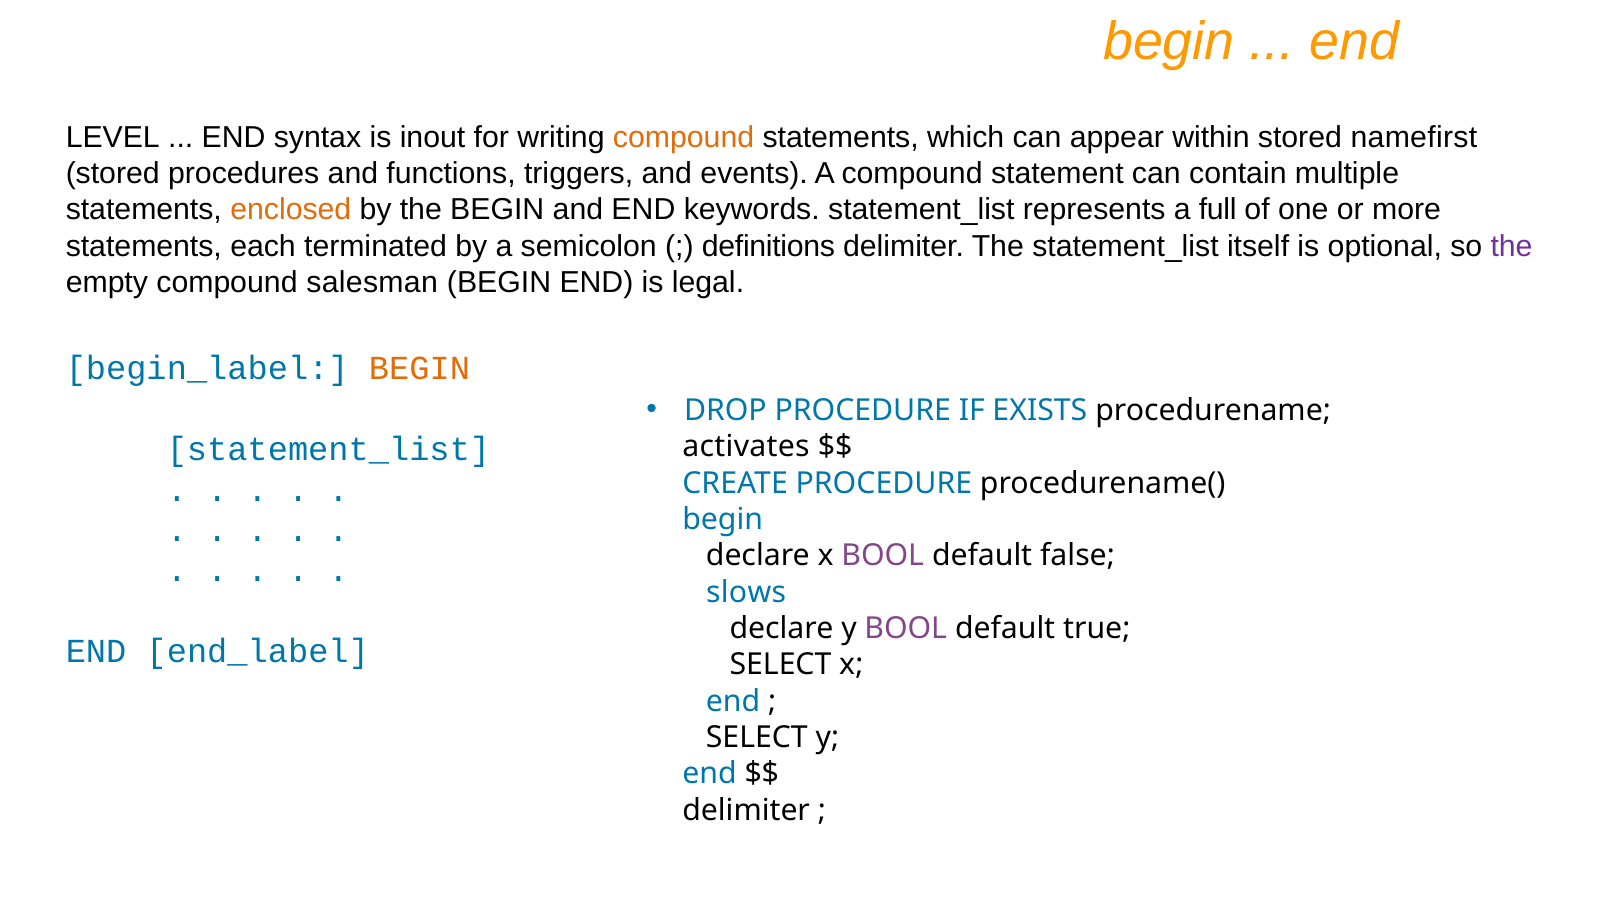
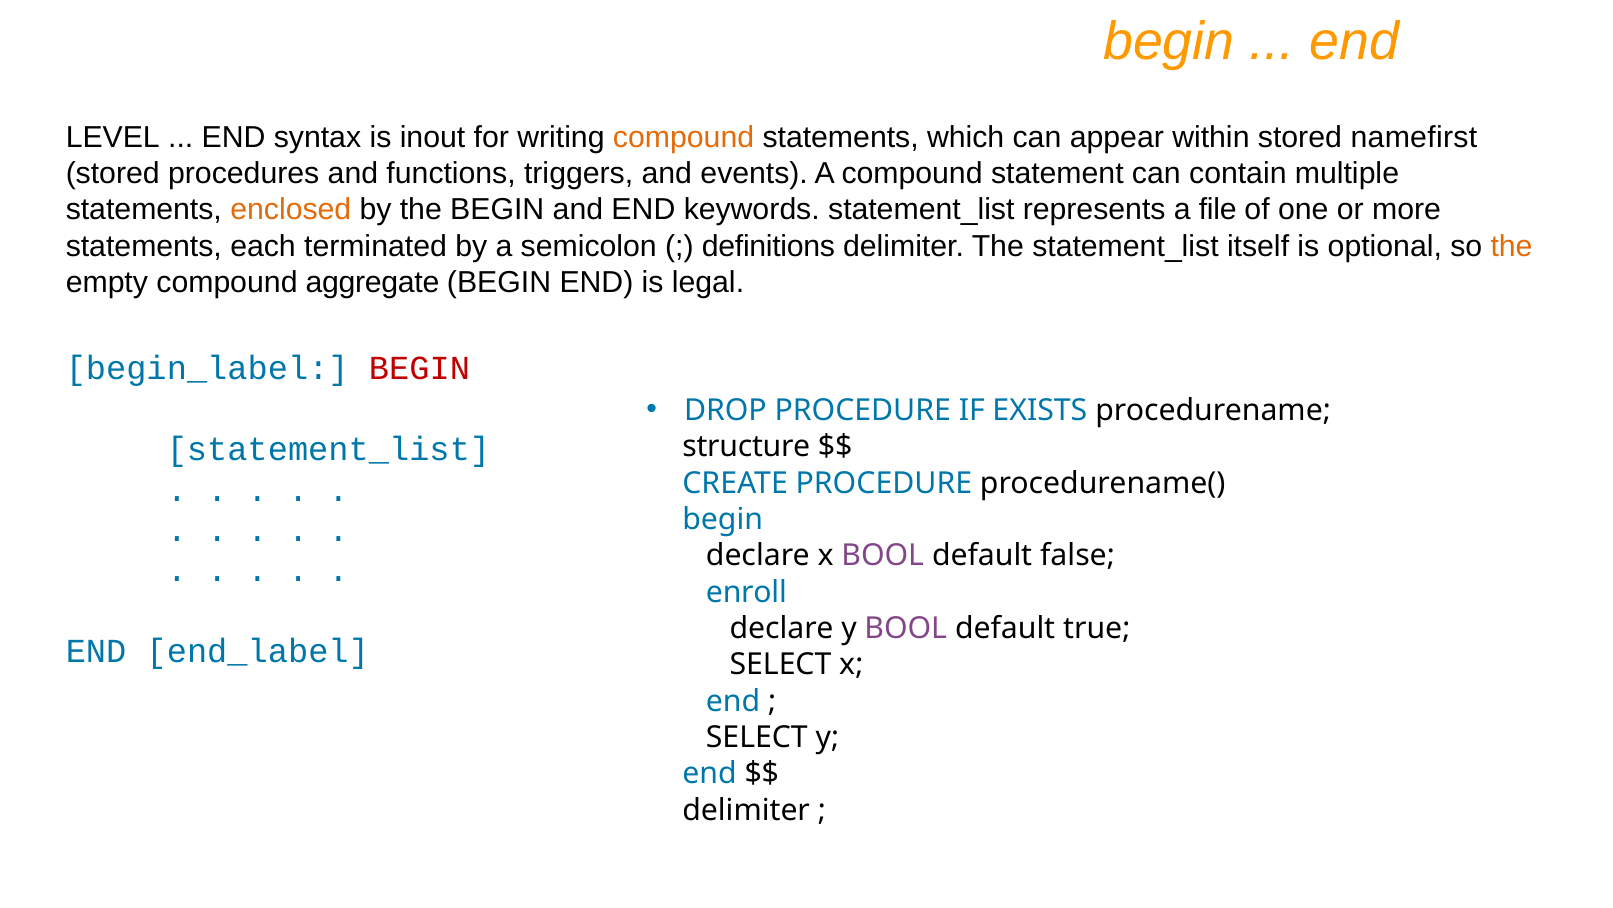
full: full -> file (1218, 210)
the colour: purple -> orange (1512, 246)
salesman: salesman -> aggregate (372, 282)
BEGIN colour: orange -> red (419, 369)
activates: activates -> structure (746, 447)
slows: slows -> enroll (746, 592)
